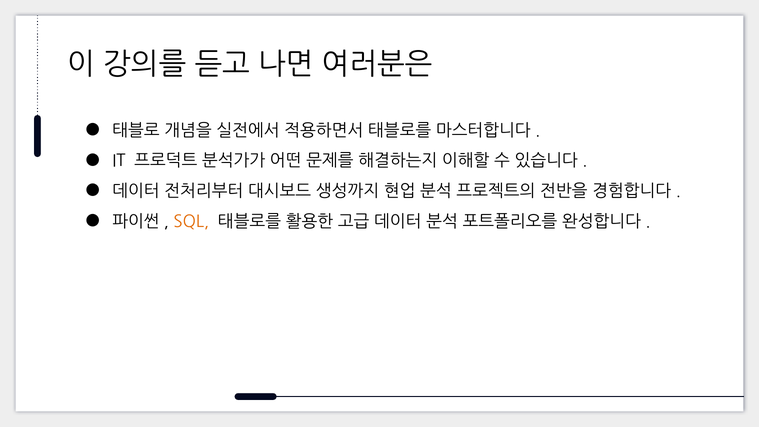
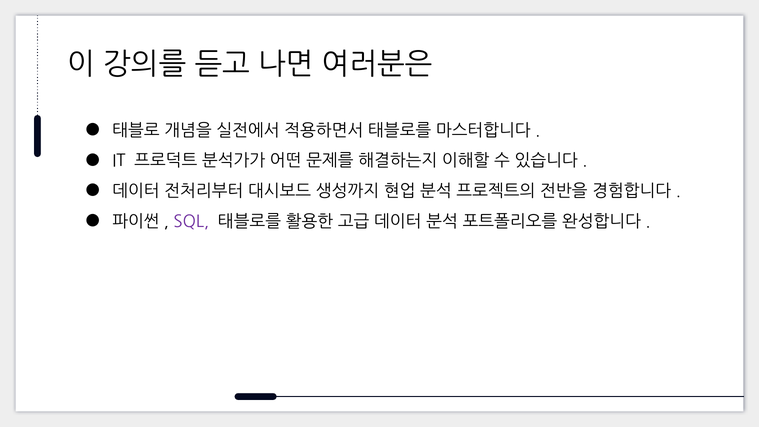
SQL colour: orange -> purple (191, 221)
